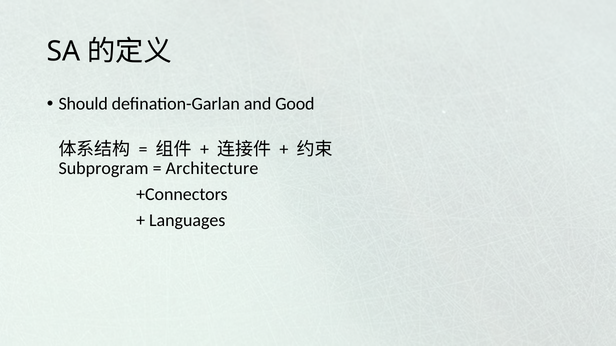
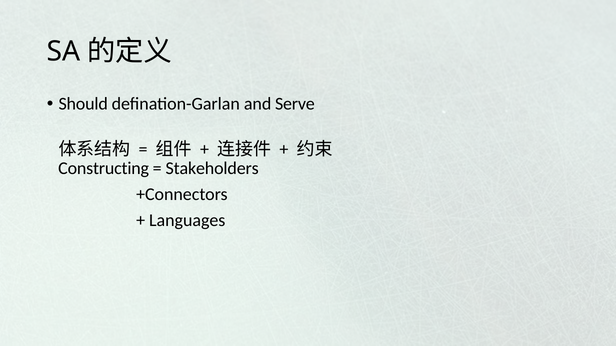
Good: Good -> Serve (295, 104)
Subprogram: Subprogram -> Constructing (104, 169)
Architecture: Architecture -> Stakeholders (212, 169)
